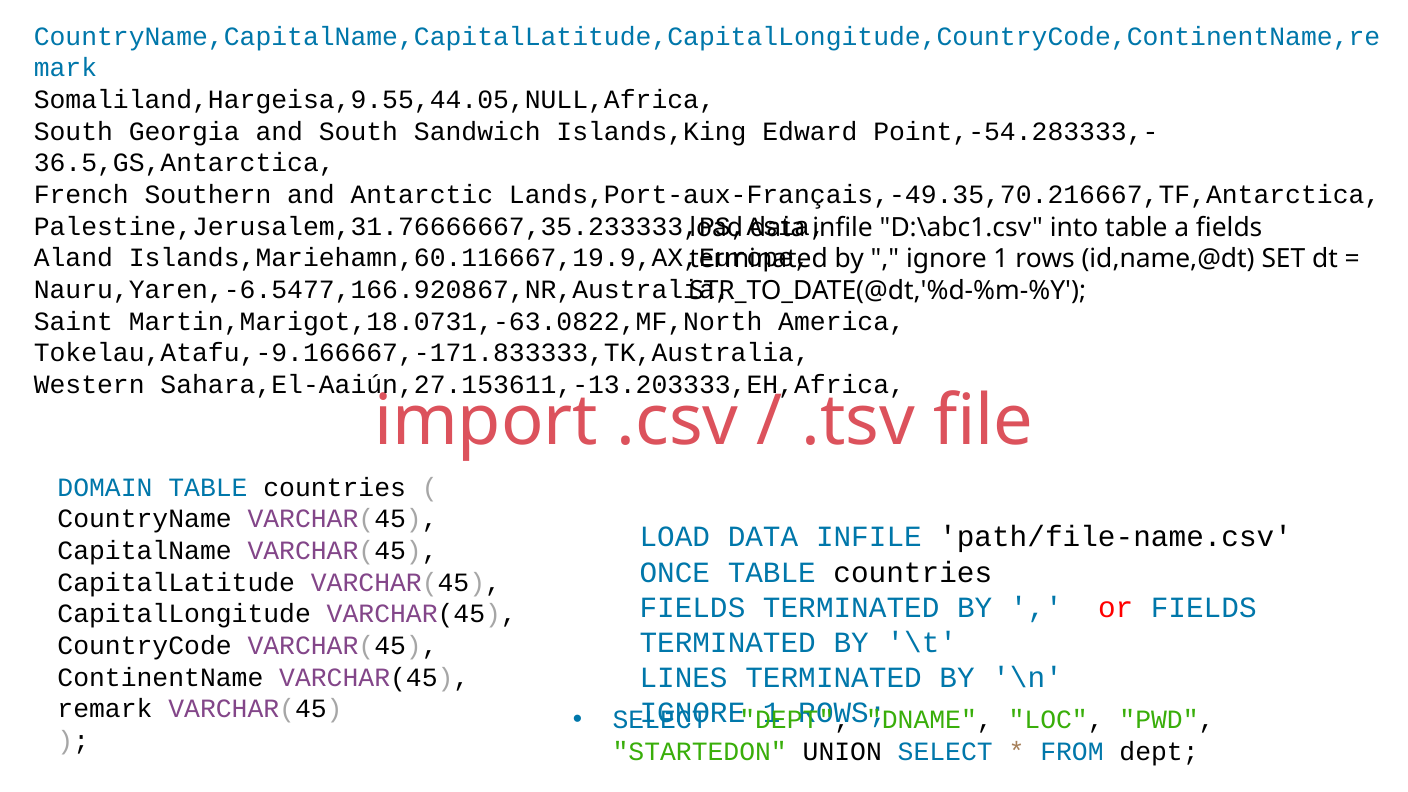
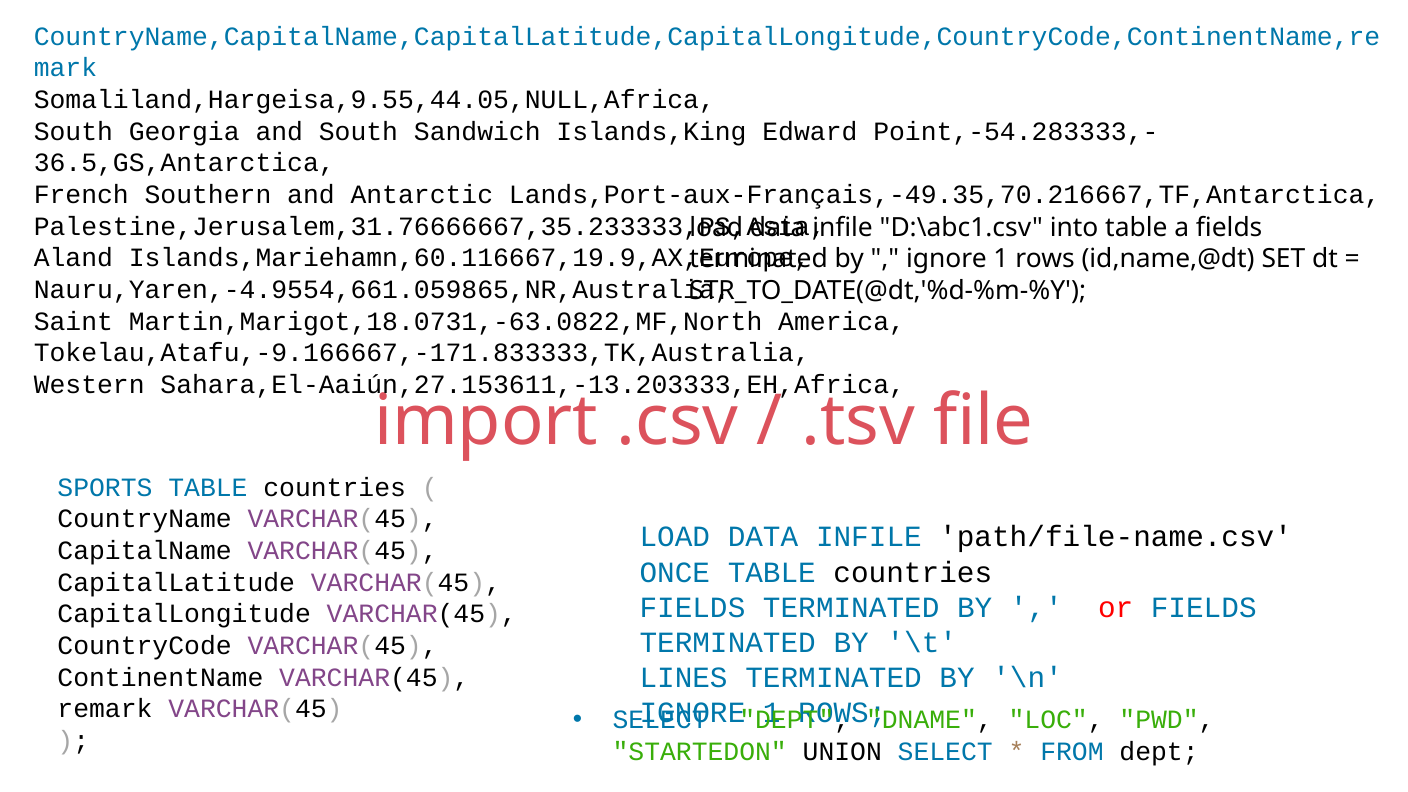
Nauru,Yaren,-6.5477,166.920867,NR,Australia: Nauru,Yaren,-6.5477,166.920867,NR,Australia -> Nauru,Yaren,-4.9554,661.059865,NR,Australia (382, 290)
DOMAIN: DOMAIN -> SPORTS (105, 487)
